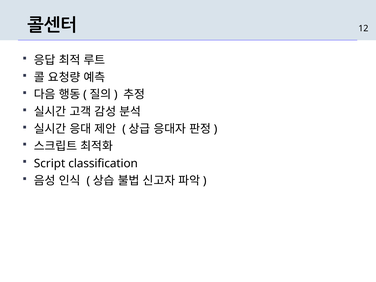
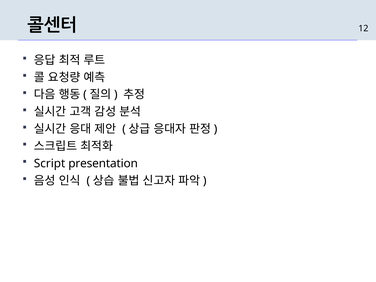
classification: classification -> presentation (103, 164)
